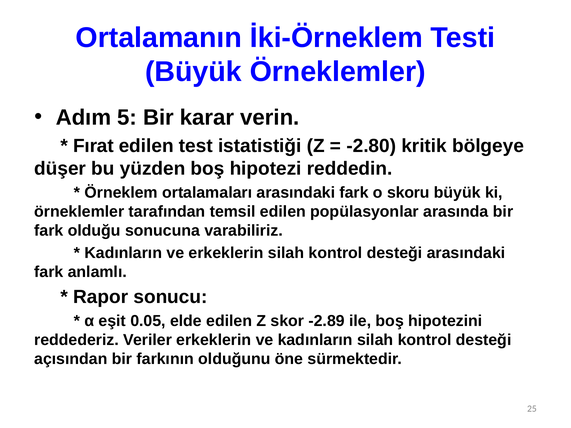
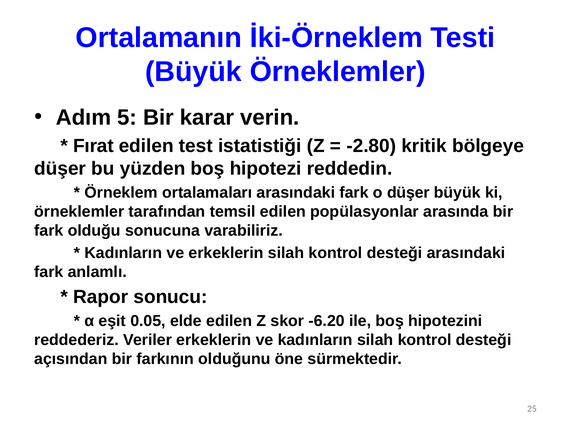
o skoru: skoru -> düşer (408, 193)
-2.89: -2.89 -> -6.20 (327, 321)
